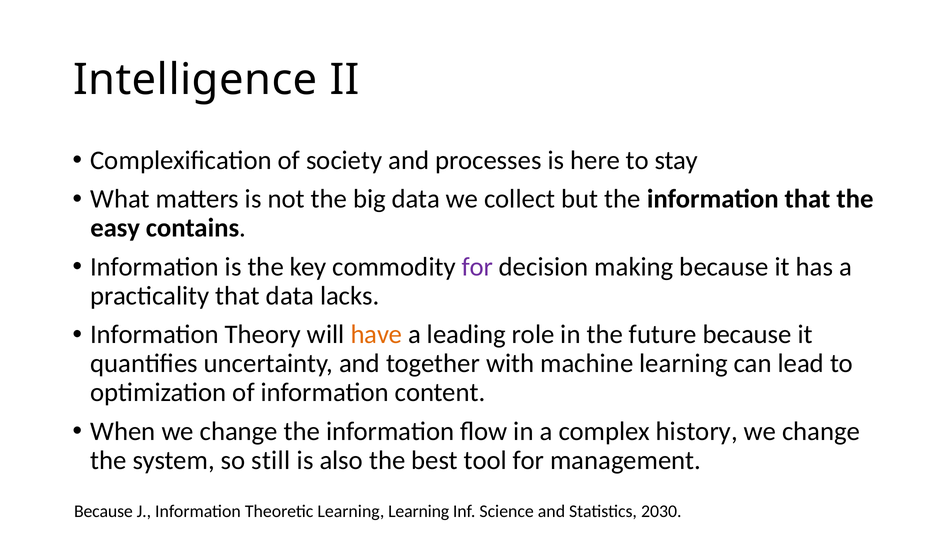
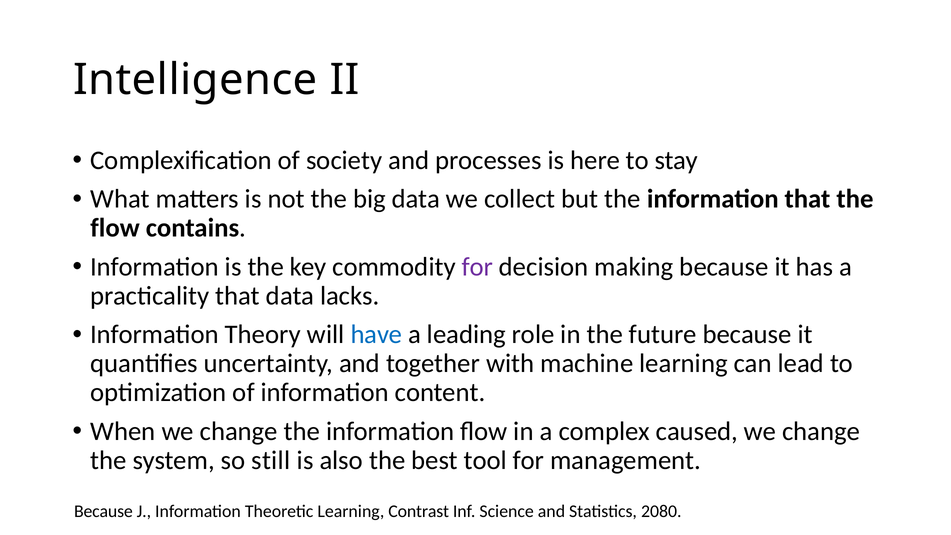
easy: easy -> flow (115, 228)
have colour: orange -> blue (376, 335)
history: history -> caused (697, 431)
Learning Learning: Learning -> Contrast (419, 511)
2030: 2030 -> 2080 (661, 511)
